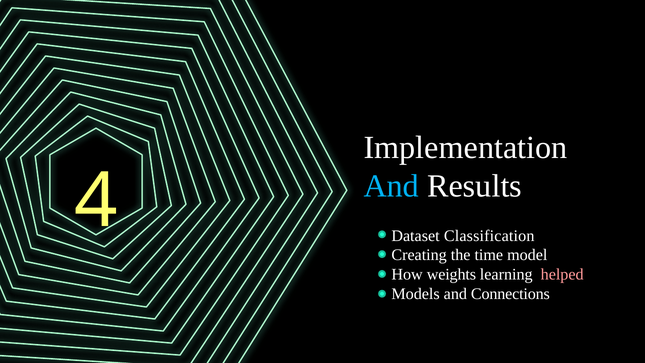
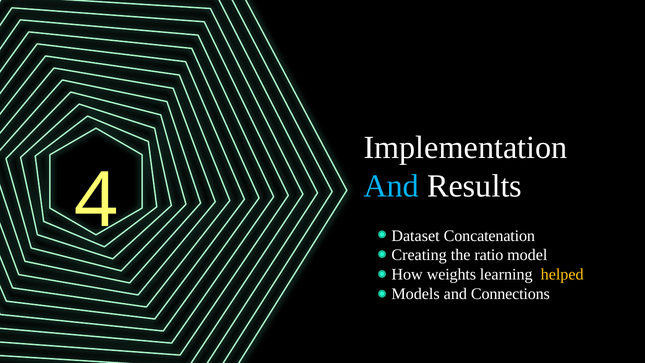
Classification: Classification -> Concatenation (489, 236)
time: time -> ratio (489, 255)
helped colour: pink -> yellow (562, 274)
